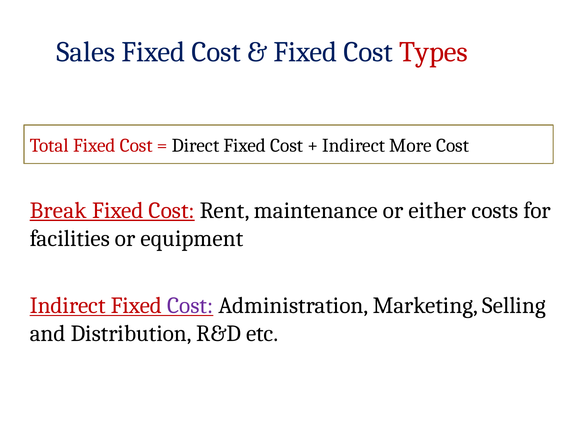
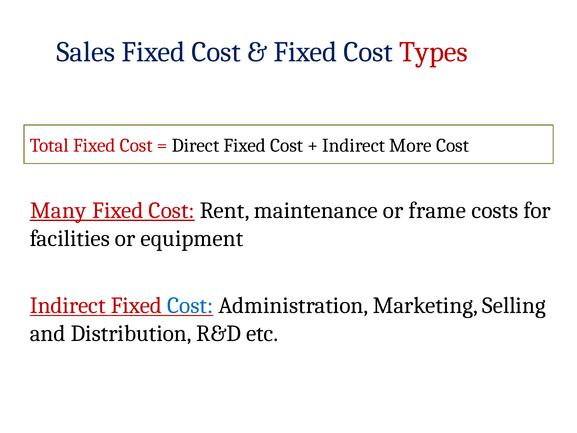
Break: Break -> Many (58, 210)
either: either -> frame (437, 210)
Cost colour: purple -> blue (190, 305)
